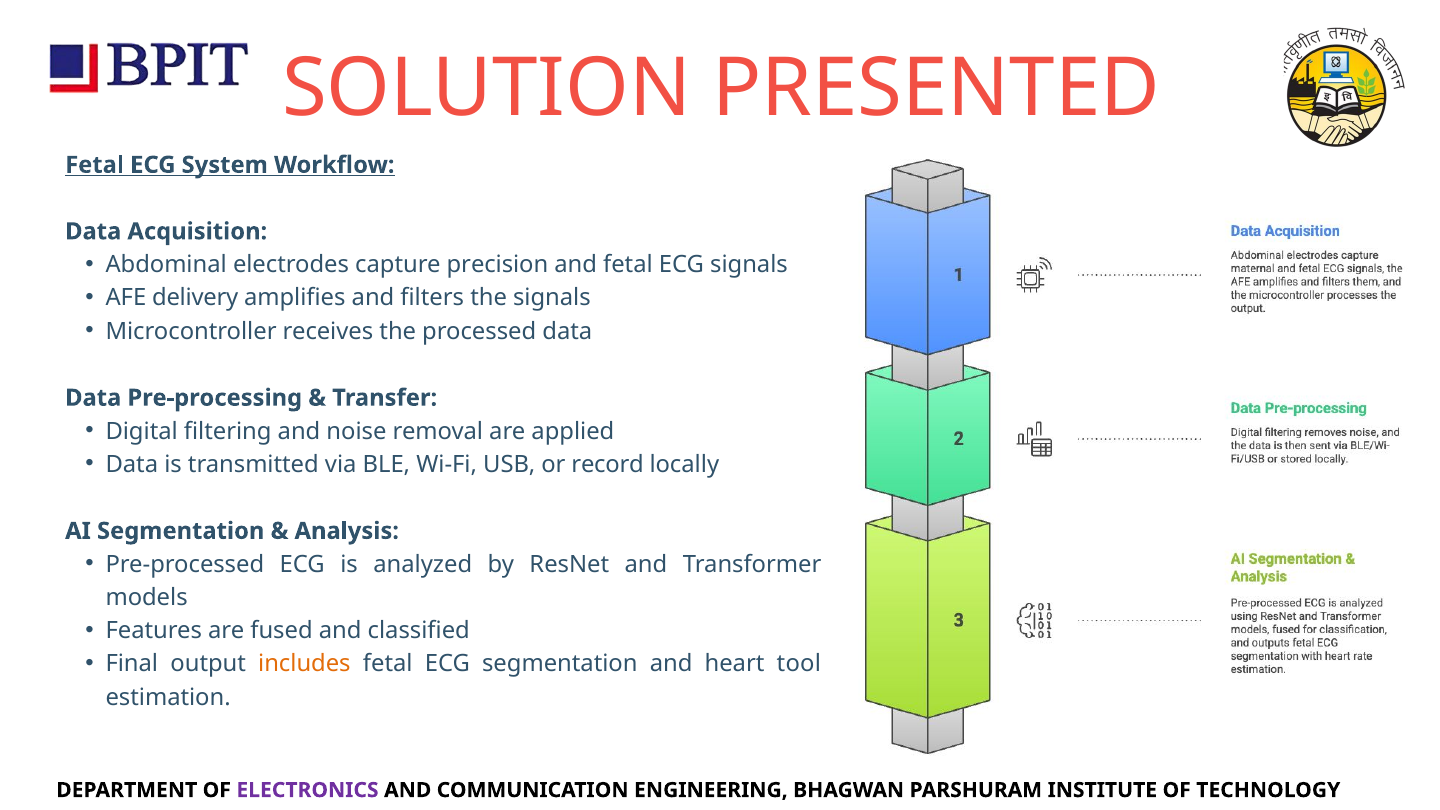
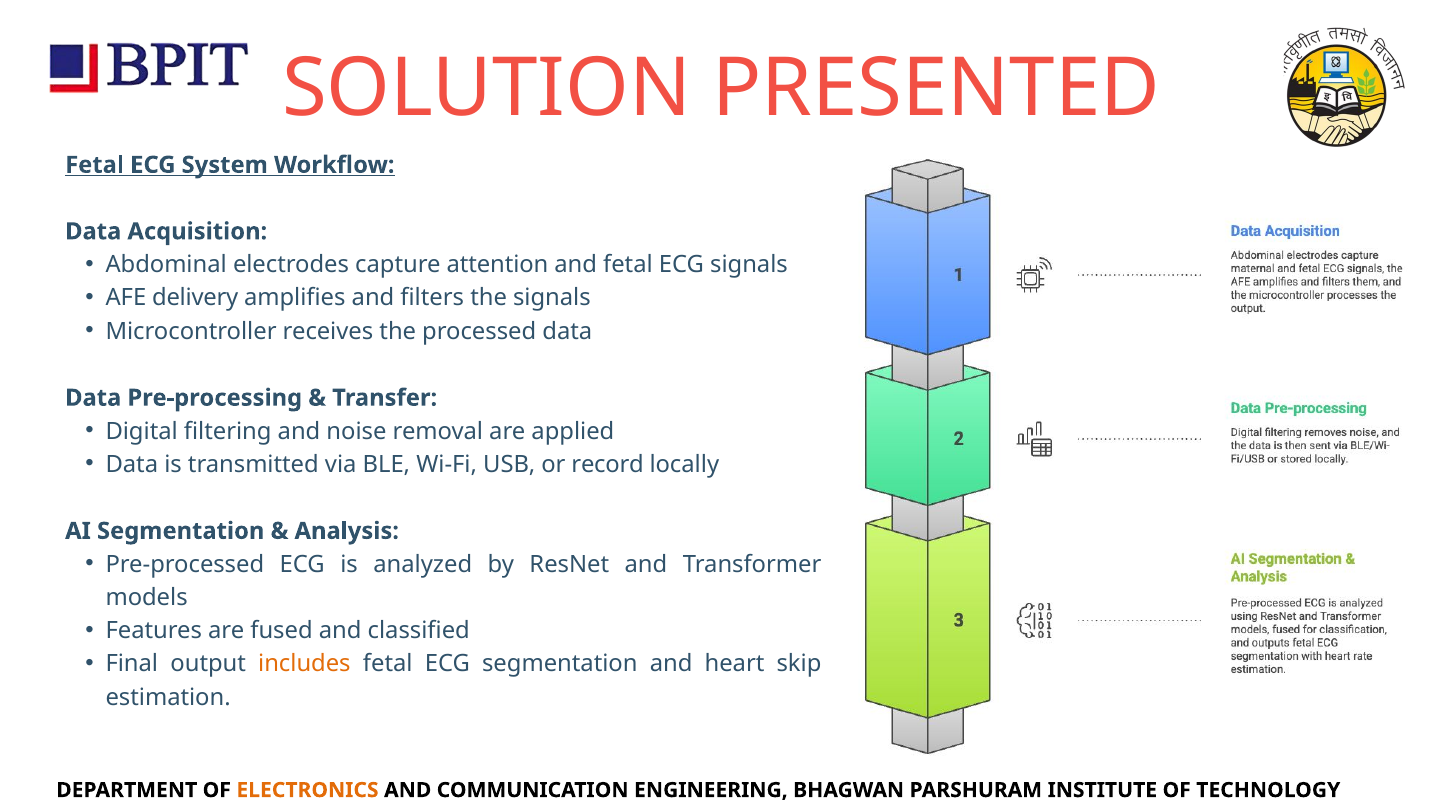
precision: precision -> attention (497, 265)
tool: tool -> skip (799, 664)
ELECTRONICS colour: purple -> orange (307, 790)
